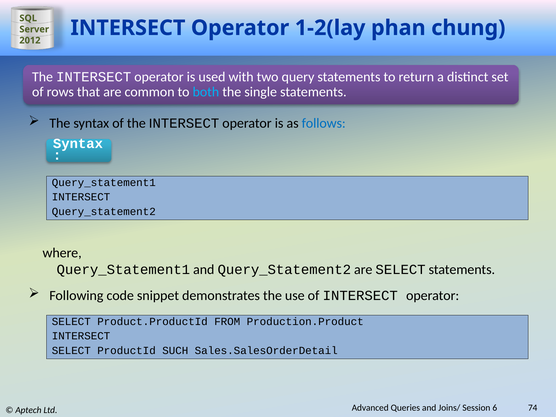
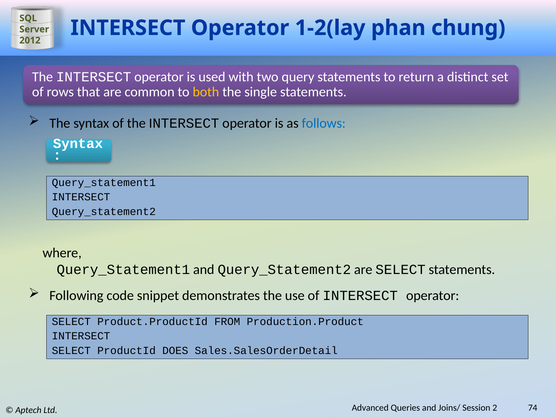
both colour: light blue -> yellow (206, 92)
SUCH: SUCH -> DOES (175, 351)
6: 6 -> 2 (495, 408)
